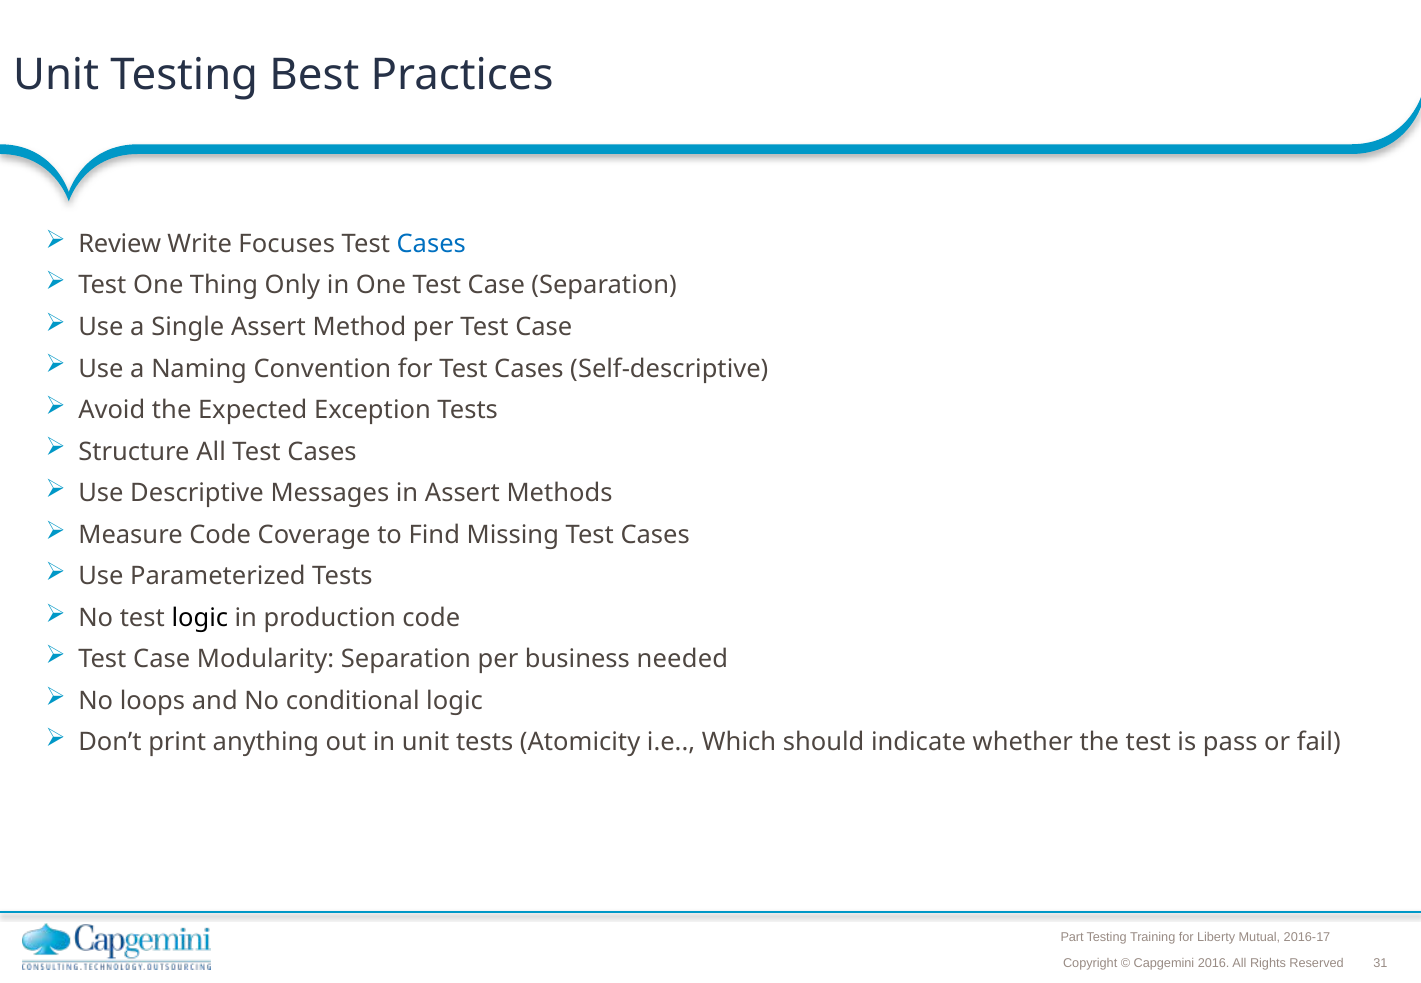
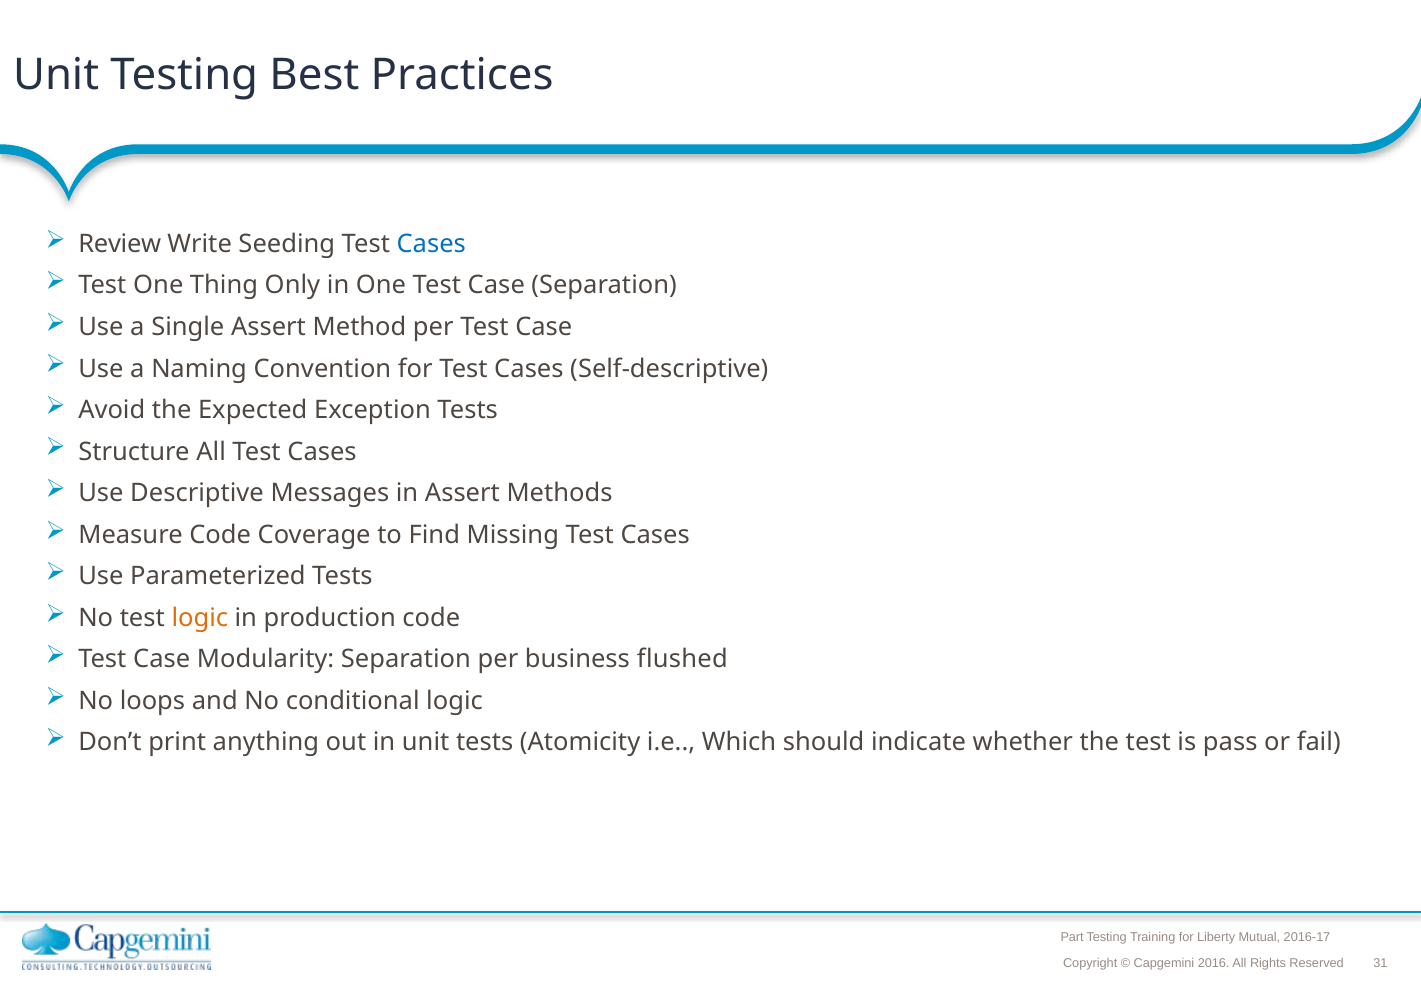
Focuses: Focuses -> Seeding (287, 244)
logic colour: black -> orange (200, 618)
needed: needed -> flushed (682, 660)
